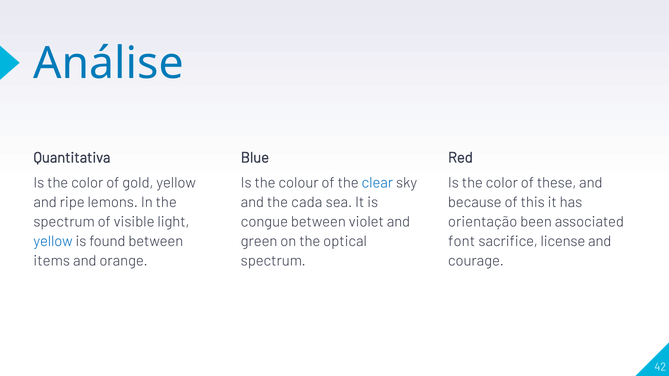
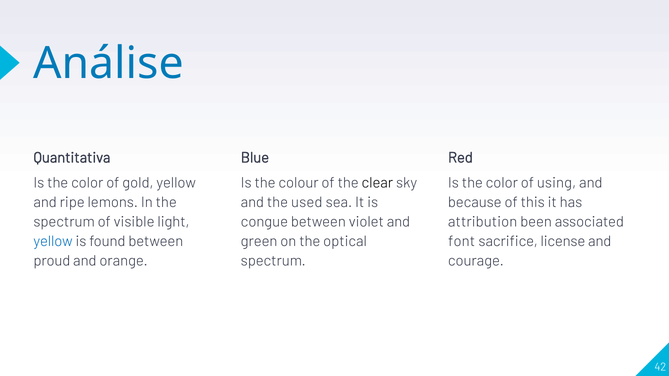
clear colour: blue -> black (377, 183)
these: these -> using (556, 183)
cada: cada -> used (307, 203)
orientação: orientação -> attribution (483, 222)
items: items -> proud (52, 261)
